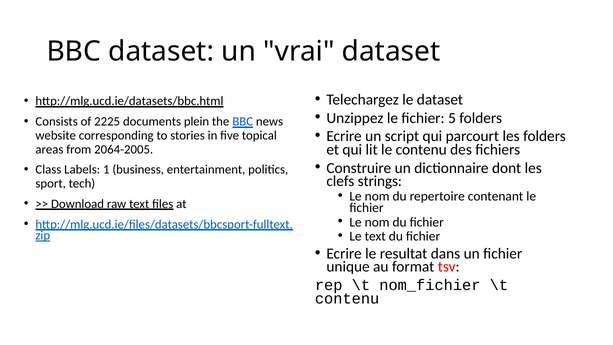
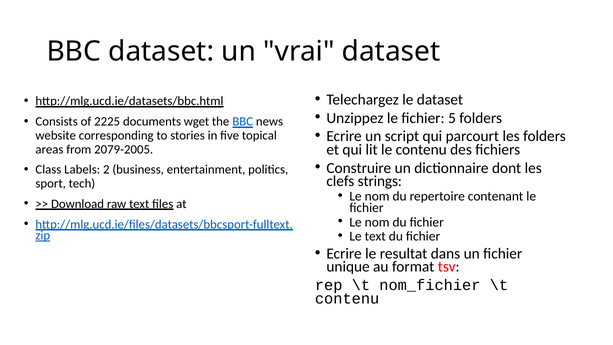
plein: plein -> wget (197, 122)
2064-2005: 2064-2005 -> 2079-2005 (124, 149)
1: 1 -> 2 (106, 169)
